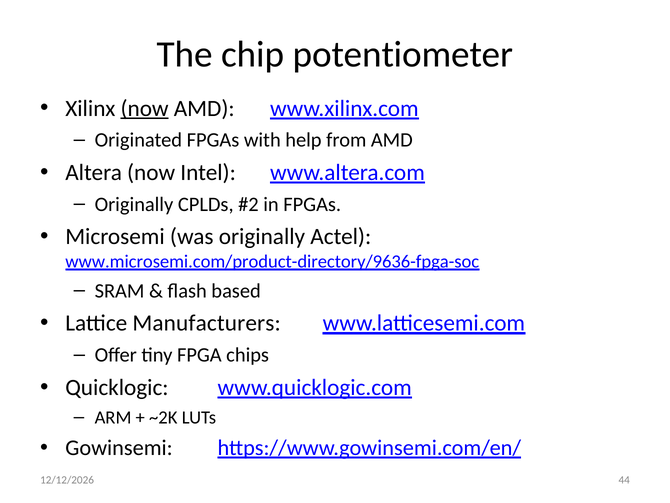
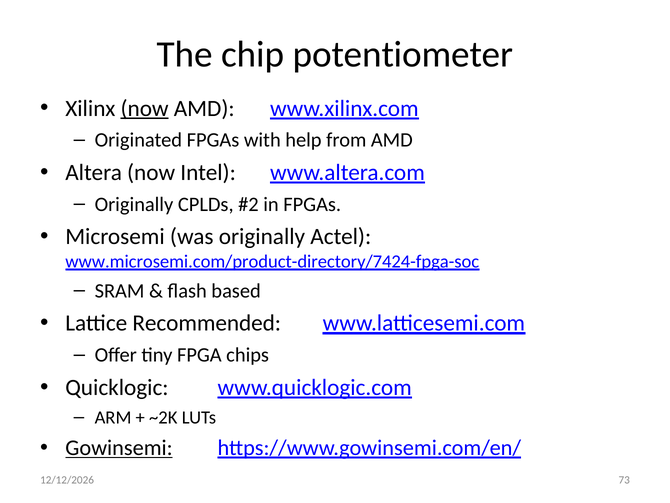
www.microsemi.com/product-directory/9636-fpga-soc: www.microsemi.com/product-directory/9636-fpga-soc -> www.microsemi.com/product-directory/7424-fpga-soc (272, 261)
Manufacturers: Manufacturers -> Recommended (207, 323)
Gowinsemi underline: none -> present (119, 448)
44: 44 -> 73 (624, 480)
